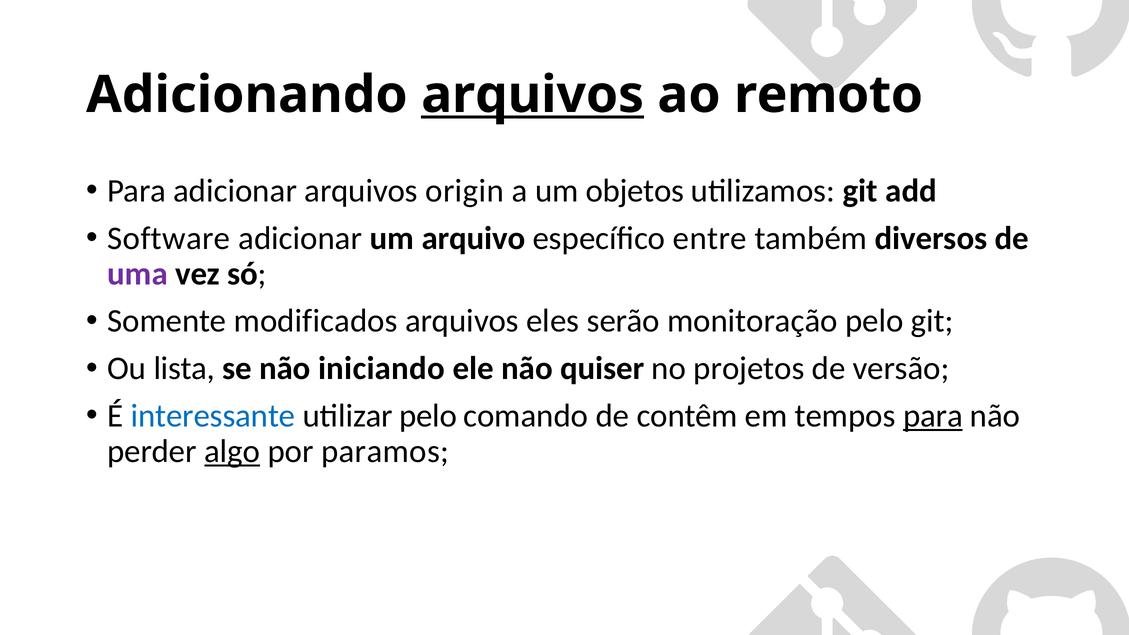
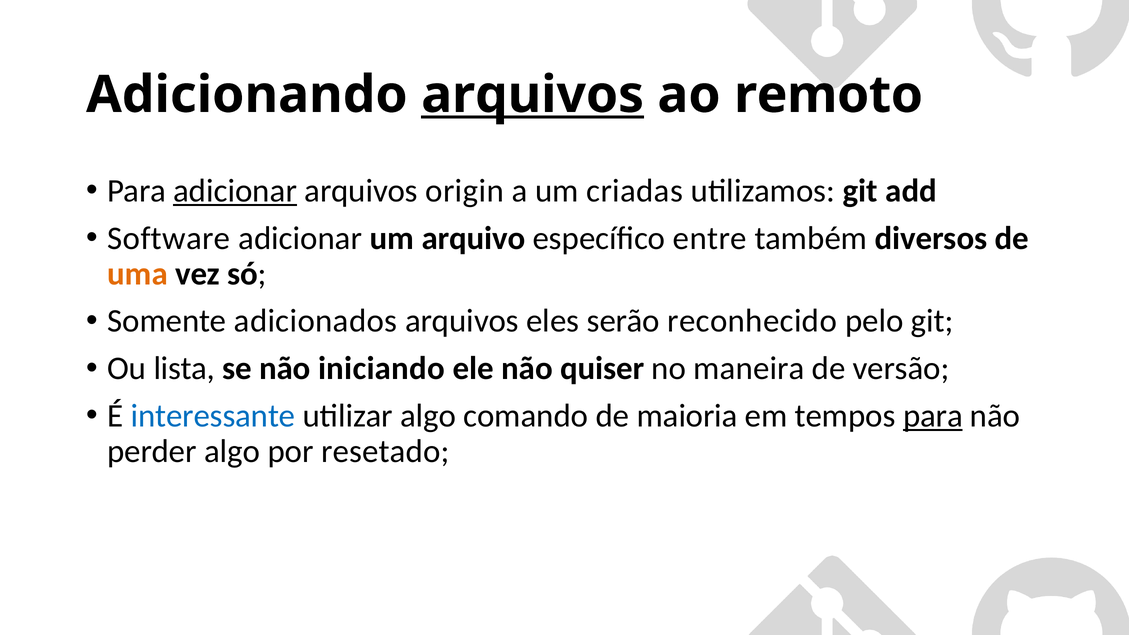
adicionar underline: none -> present (235, 191)
objetos: objetos -> criadas (635, 191)
uma colour: purple -> orange (138, 274)
modificados: modificados -> adicionados (316, 321)
monitoração: monitoração -> reconhecido (752, 321)
projetos: projetos -> maneira (749, 368)
utilizar pelo: pelo -> algo (428, 416)
contêm: contêm -> maioria (687, 416)
algo underline: present -> none (232, 451)
paramos: paramos -> resetado (385, 451)
